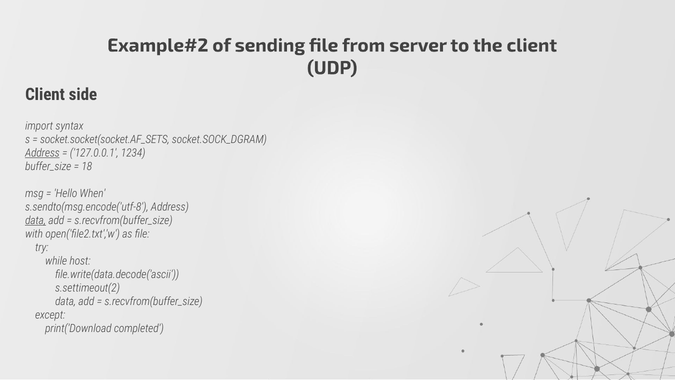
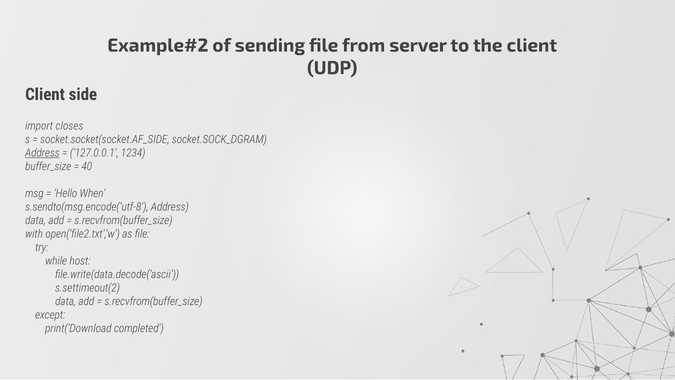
syntax: syntax -> closes (69, 126)
socket.socket(socket.AF_SETS: socket.socket(socket.AF_SETS -> socket.socket(socket.AF_SIDE (105, 139)
18: 18 -> 40 (87, 166)
data underline: present -> none (36, 220)
